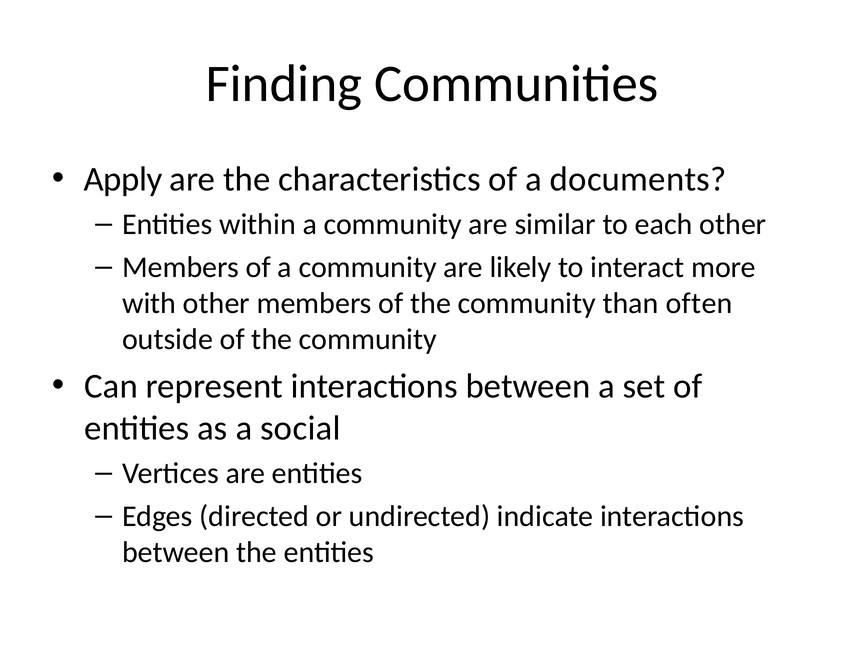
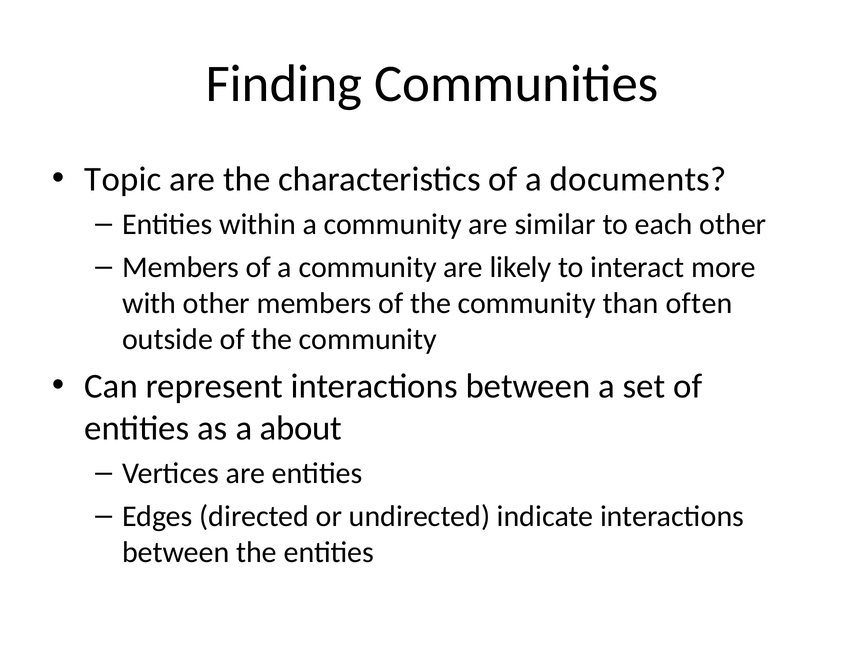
Apply: Apply -> Topic (123, 179)
social: social -> about (301, 428)
